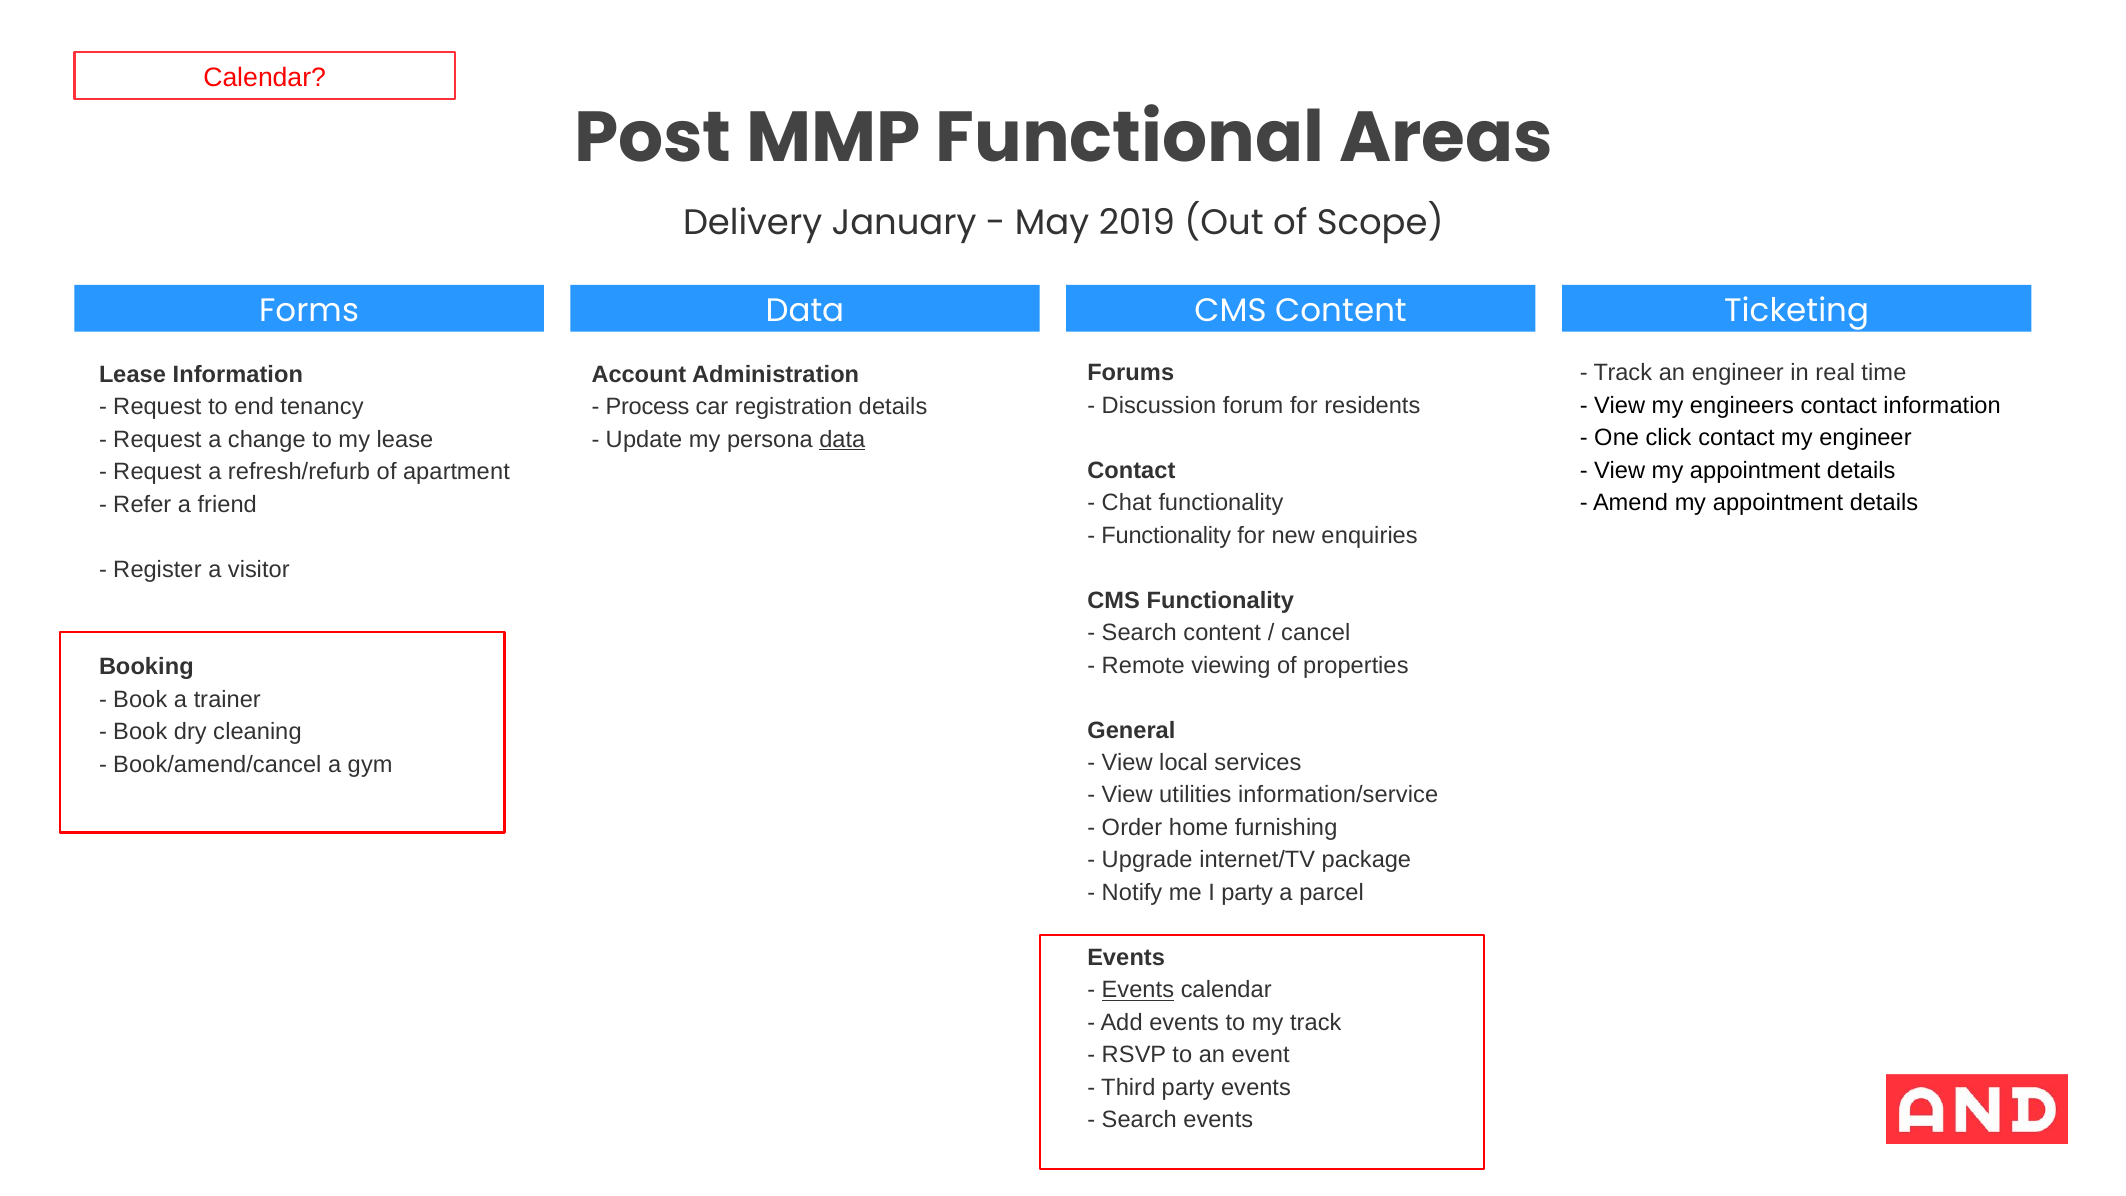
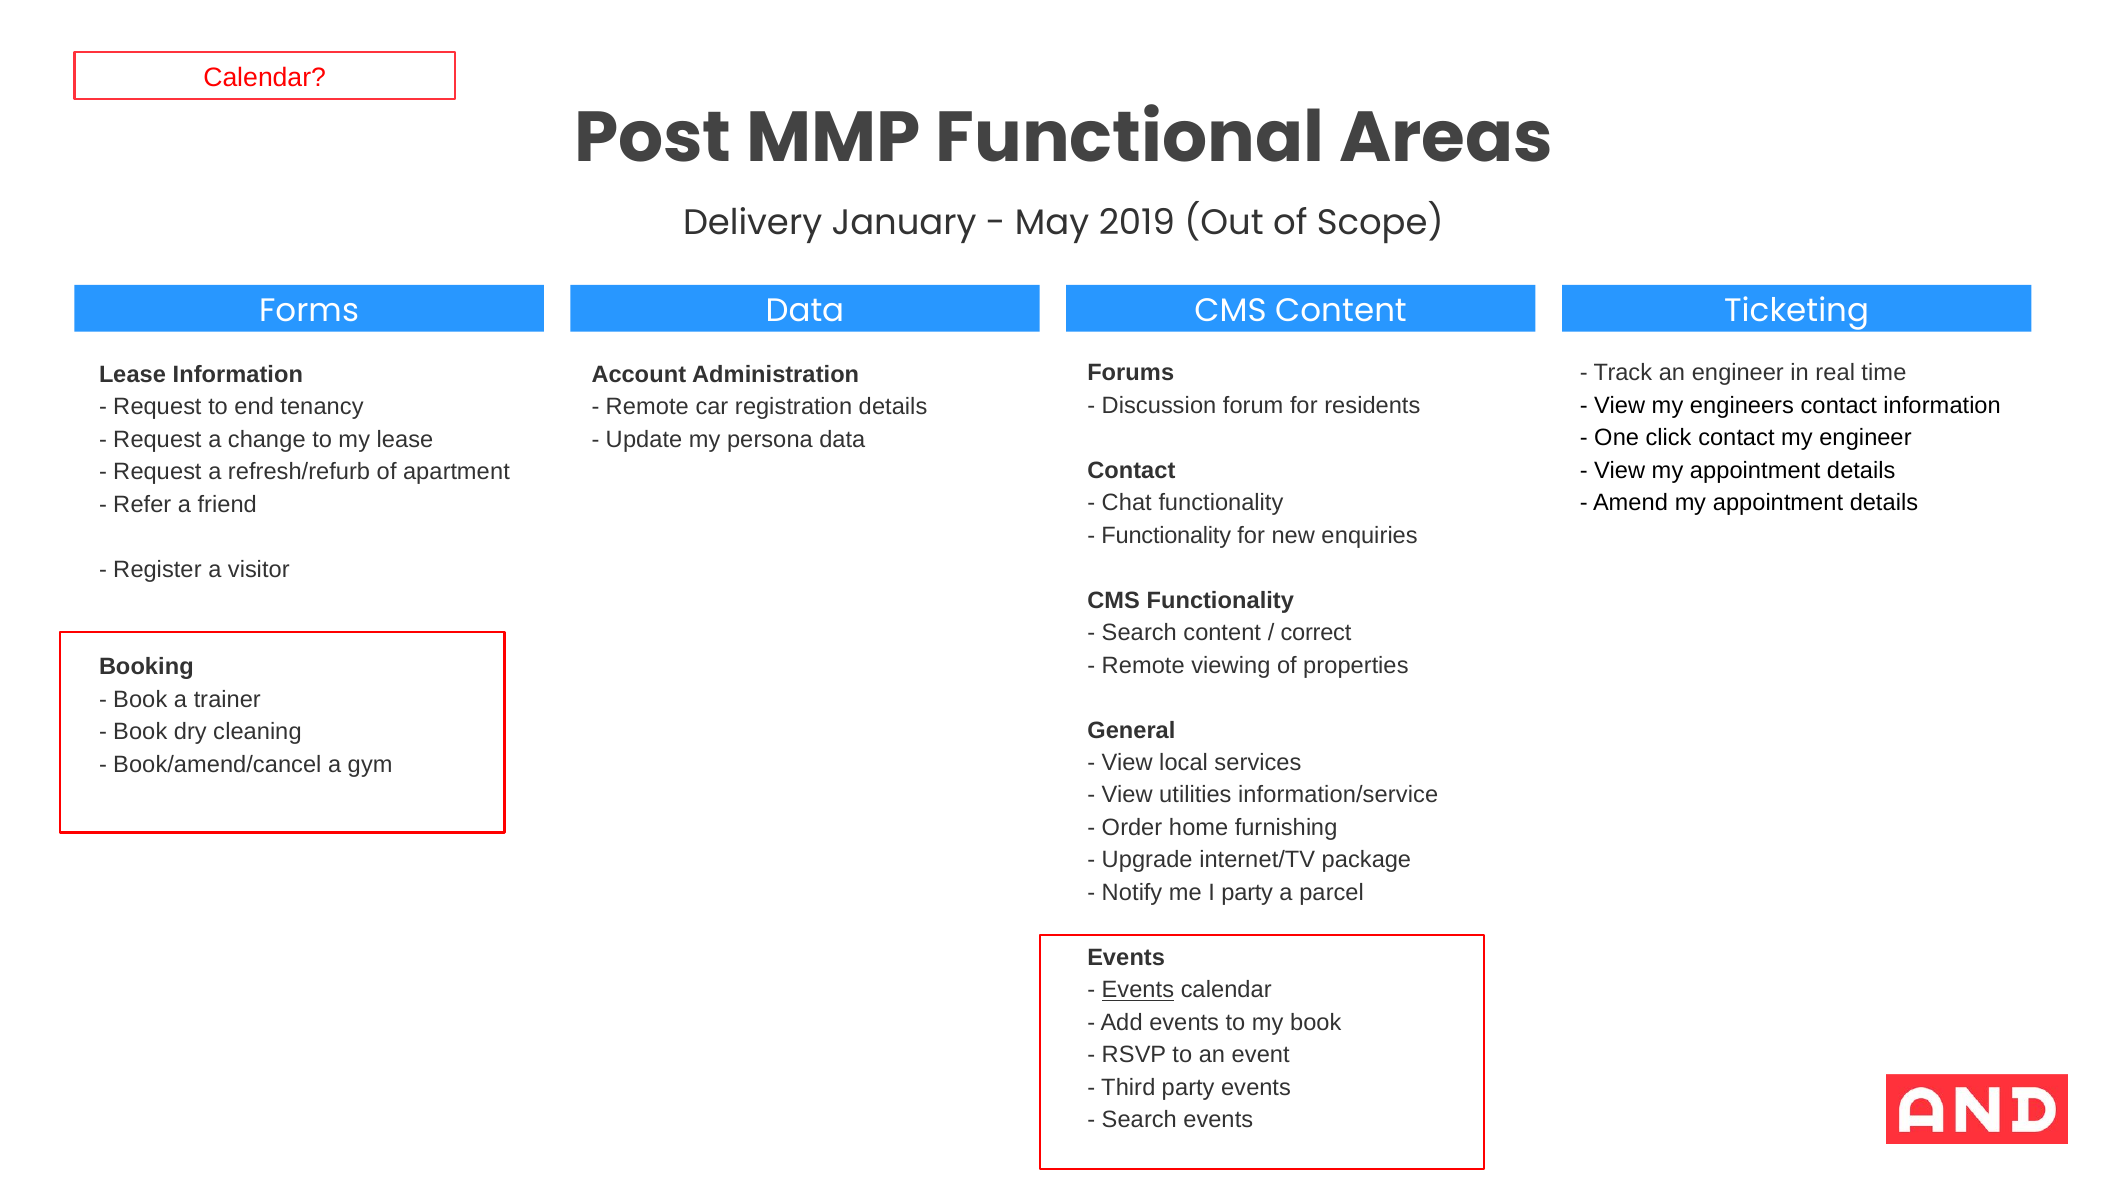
Process: Process -> Remote (647, 407)
data underline: present -> none (842, 440)
cancel: cancel -> correct (1316, 633)
my track: track -> book (1316, 1022)
